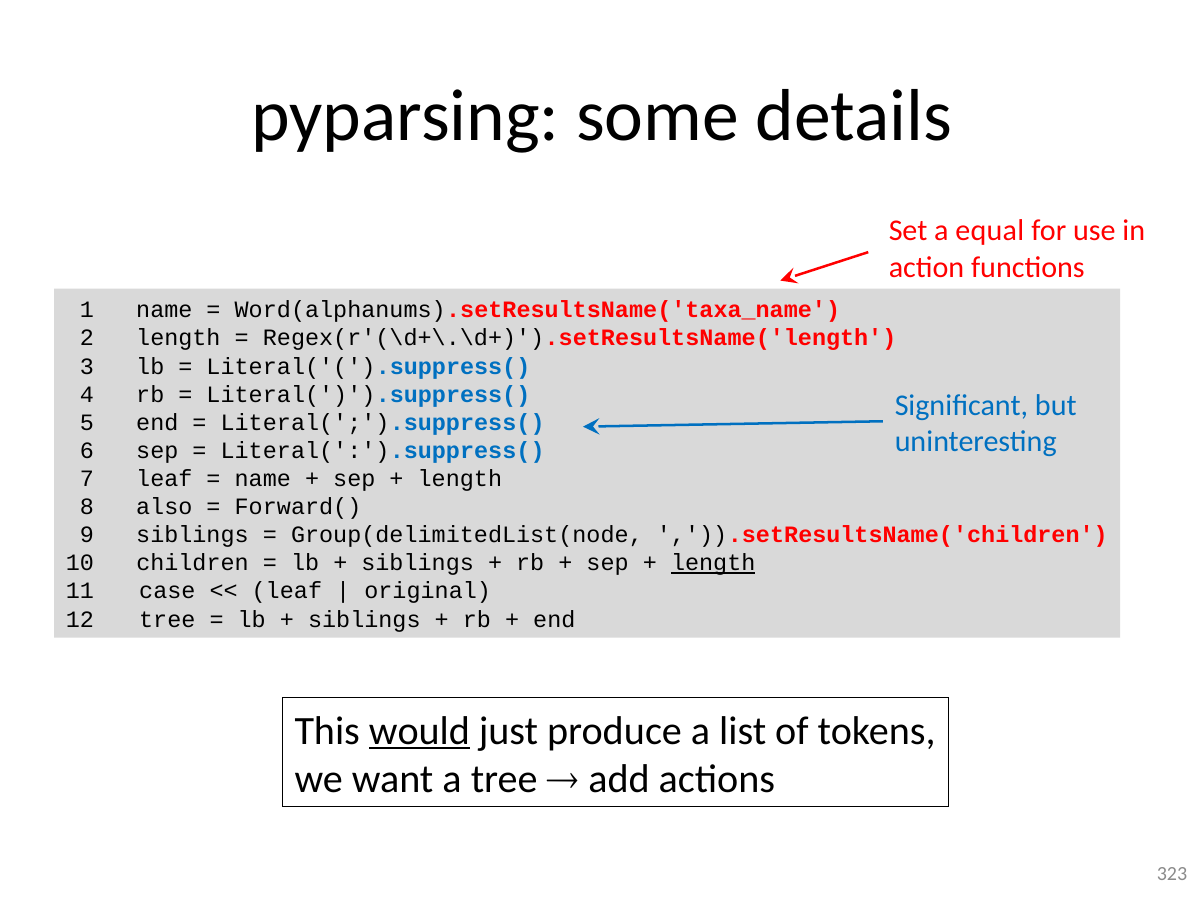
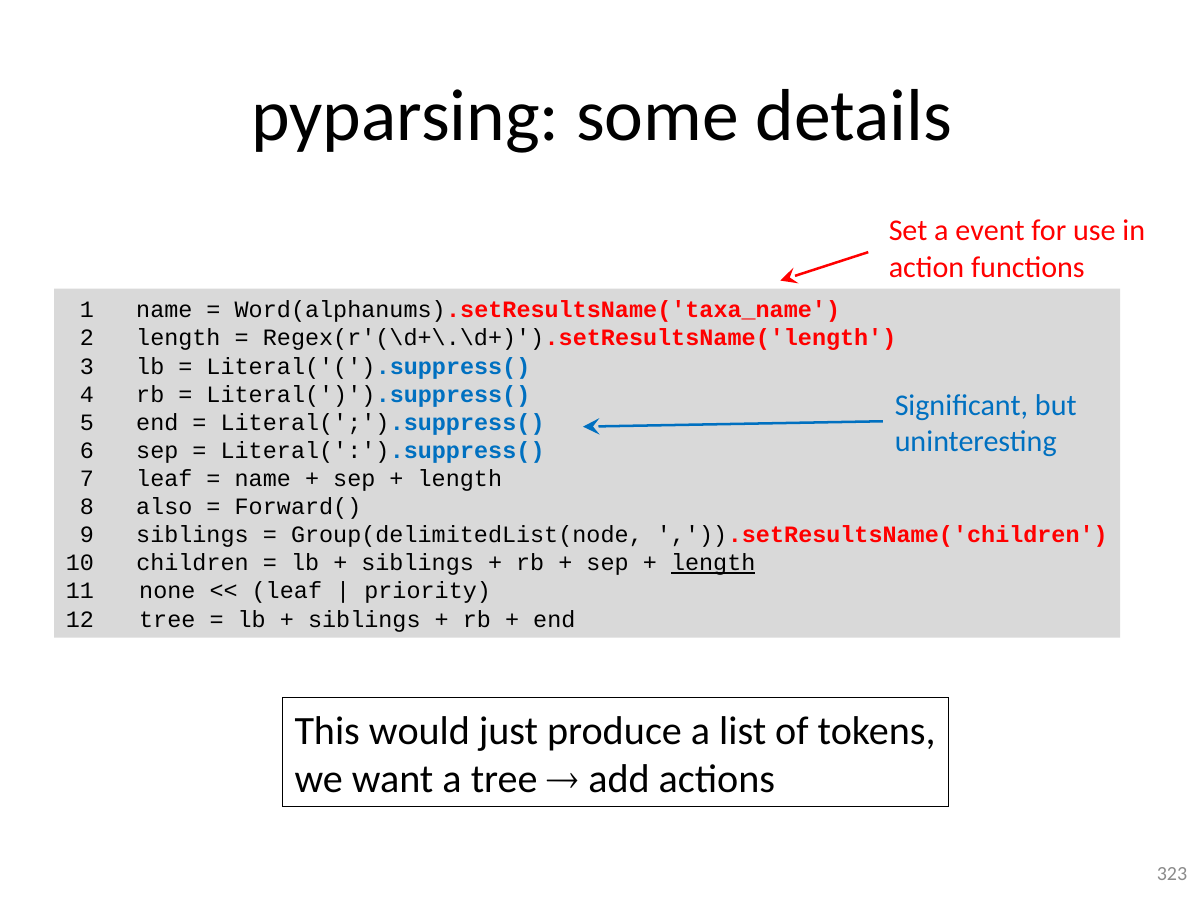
equal: equal -> event (990, 231)
case: case -> none (167, 591)
original: original -> priority (428, 591)
would underline: present -> none (419, 731)
